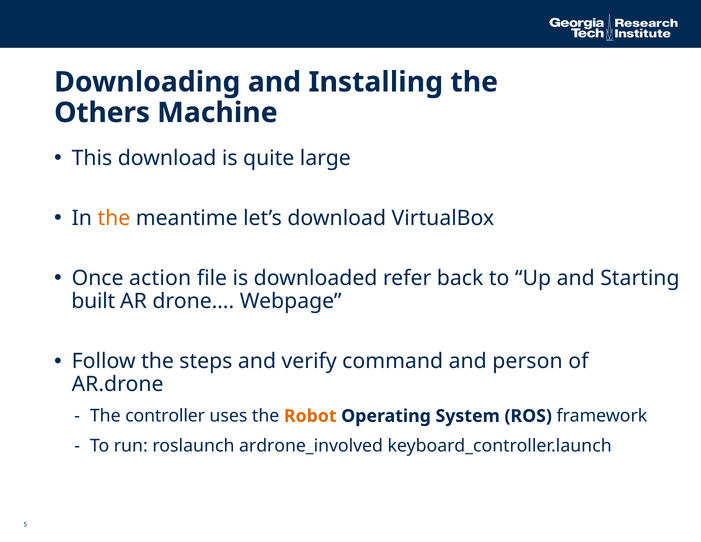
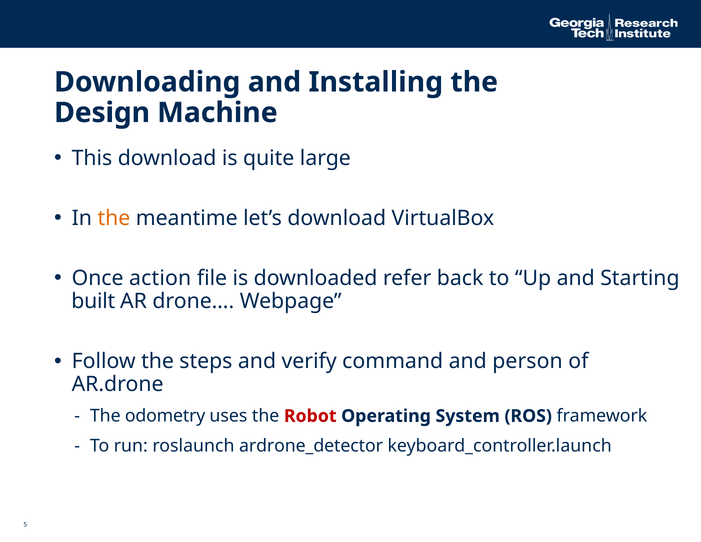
Others: Others -> Design (102, 113)
controller: controller -> odometry (165, 416)
Robot colour: orange -> red (310, 416)
ardrone_involved: ardrone_involved -> ardrone_detector (311, 446)
